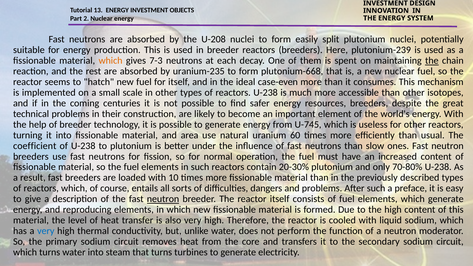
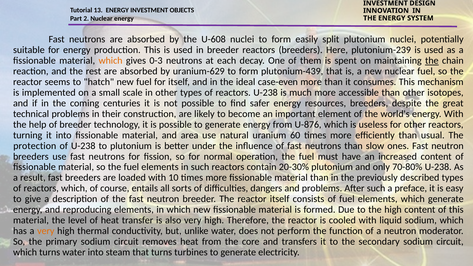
U-208: U-208 -> U-608 (214, 39)
7-3: 7-3 -> 0-3 (156, 61)
uranium-235: uranium-235 -> uranium-629 (199, 71)
plutonium-668: plutonium-668 -> plutonium-439 (292, 71)
U-745: U-745 -> U-876 (308, 125)
coefficient: coefficient -> protection (35, 146)
neutron underline: present -> none (163, 199)
very colour: blue -> orange (46, 231)
